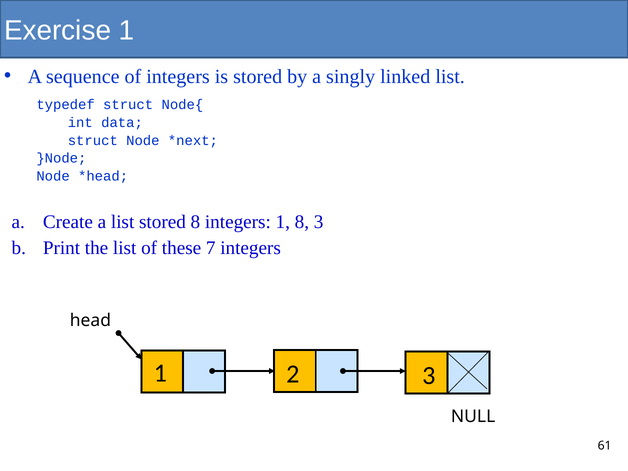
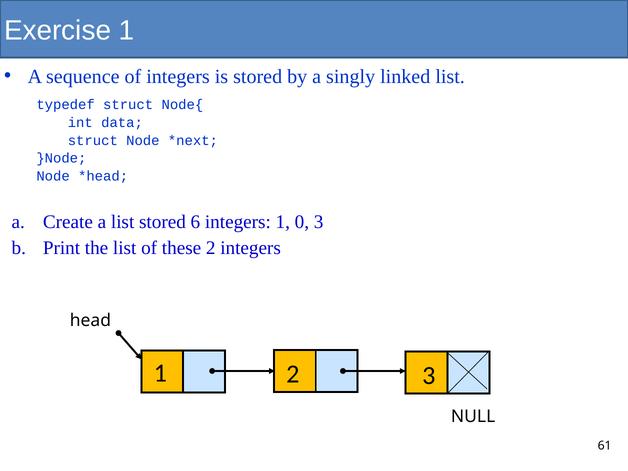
stored 8: 8 -> 6 (195, 222)
1 8: 8 -> 0 (302, 222)
these 7: 7 -> 2 (211, 248)
